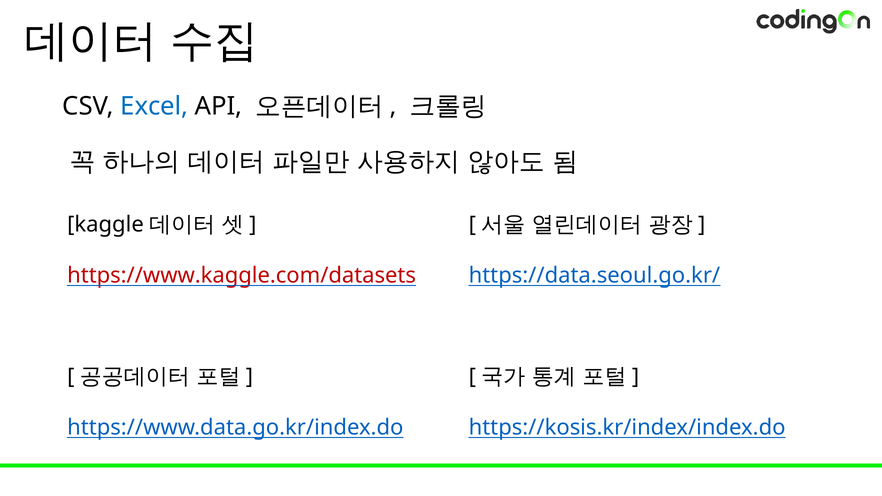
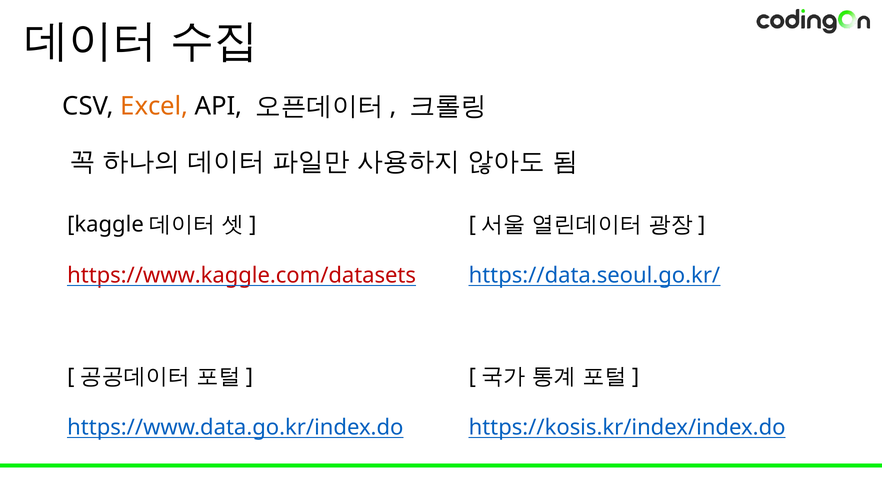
Excel colour: blue -> orange (154, 106)
